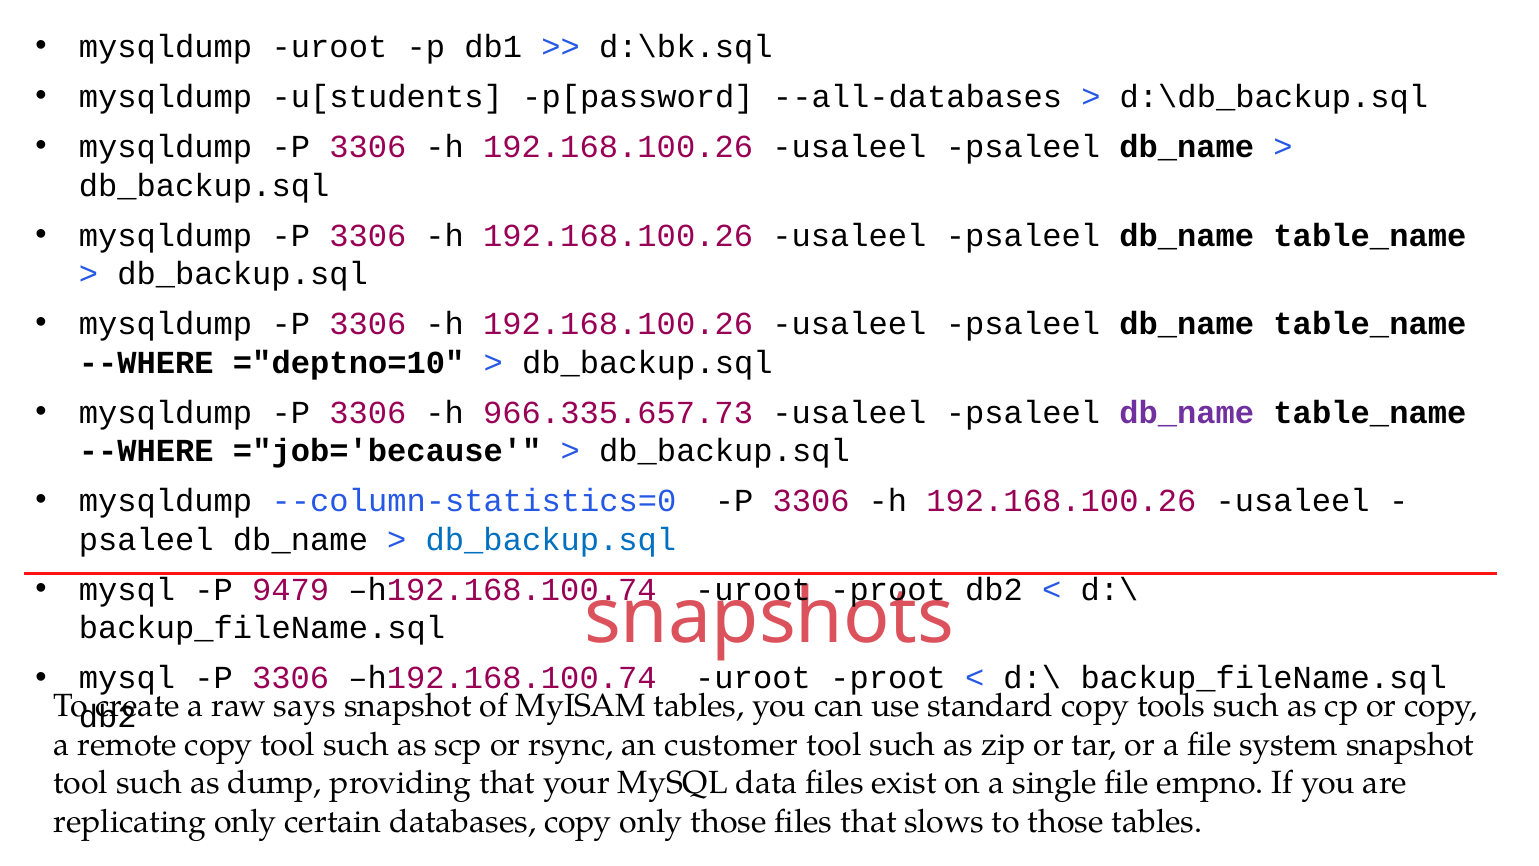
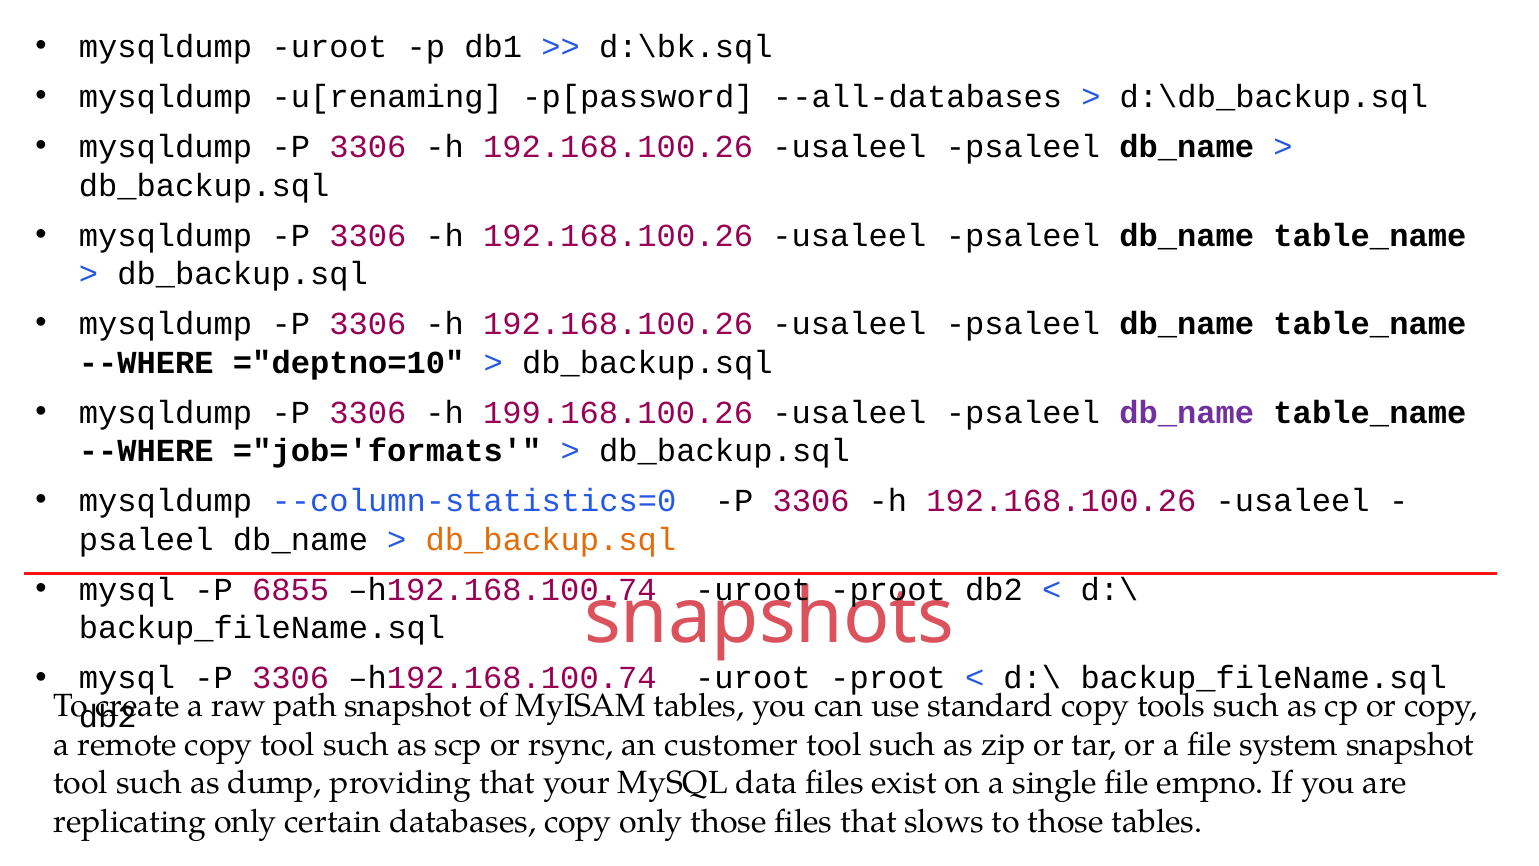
u[students: u[students -> u[renaming (387, 97)
966.335.657.73: 966.335.657.73 -> 199.168.100.26 (618, 412)
="job='because: ="job='because -> ="job='formats (387, 451)
db_backup.sql colour: blue -> orange (551, 539)
9479: 9479 -> 6855 (291, 590)
says: says -> path (305, 706)
